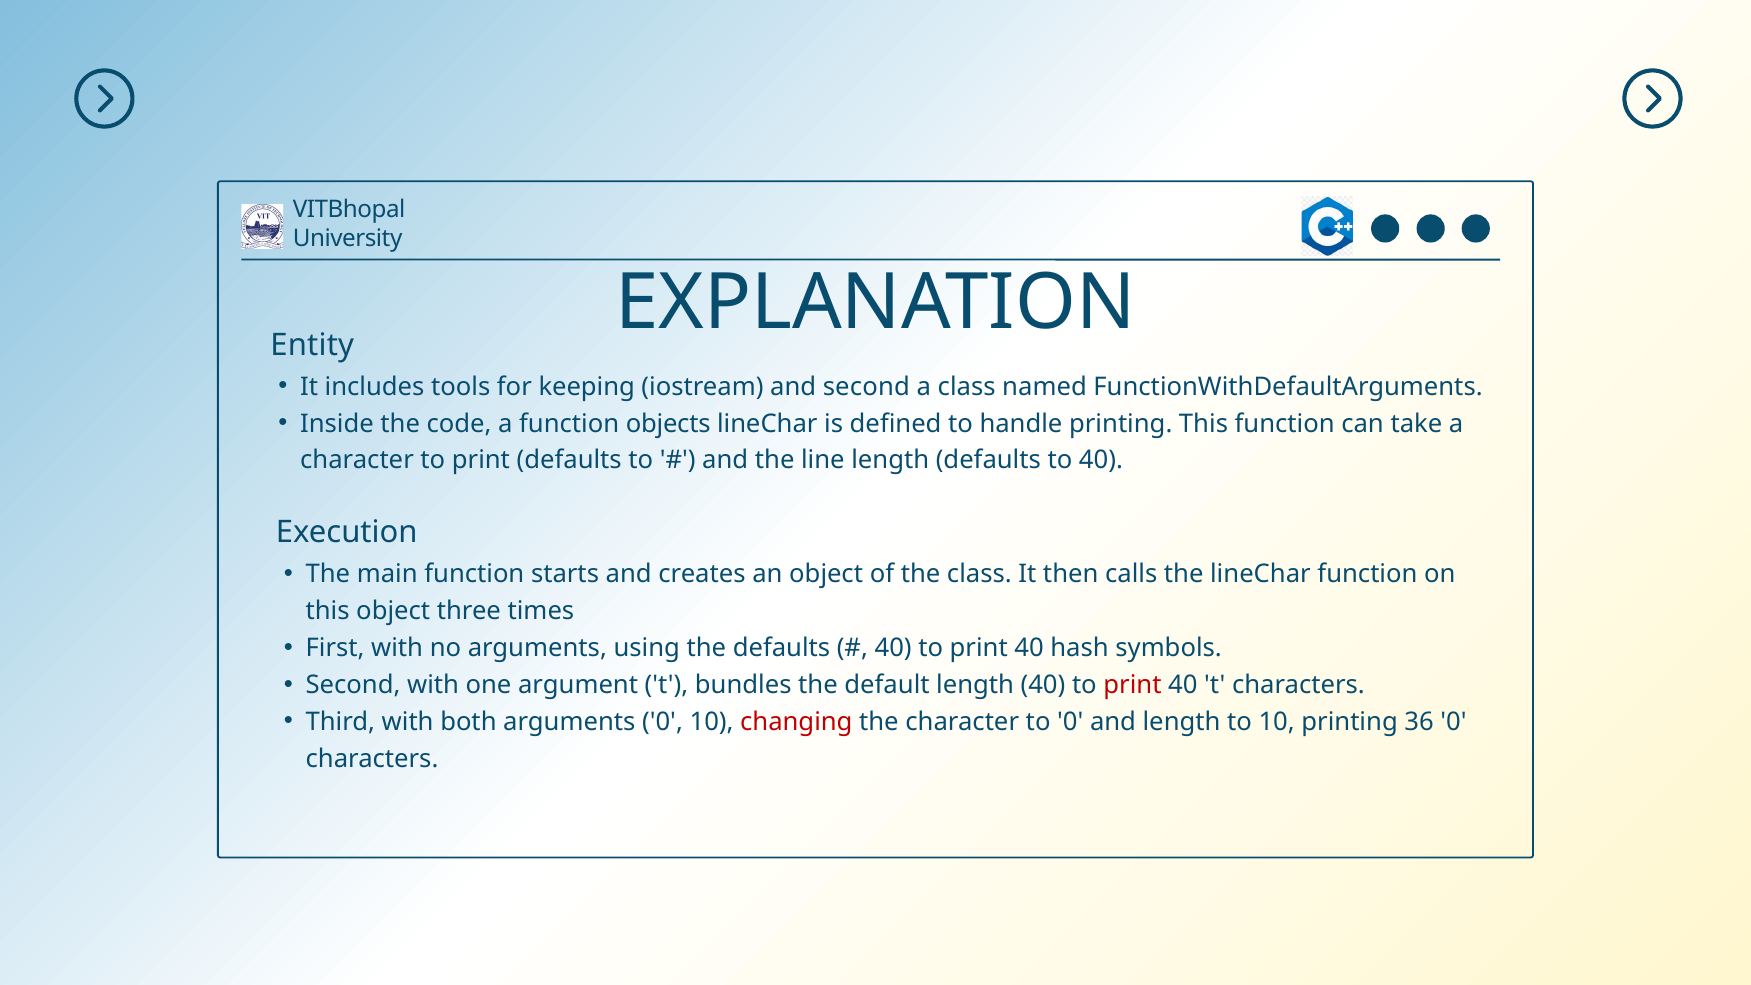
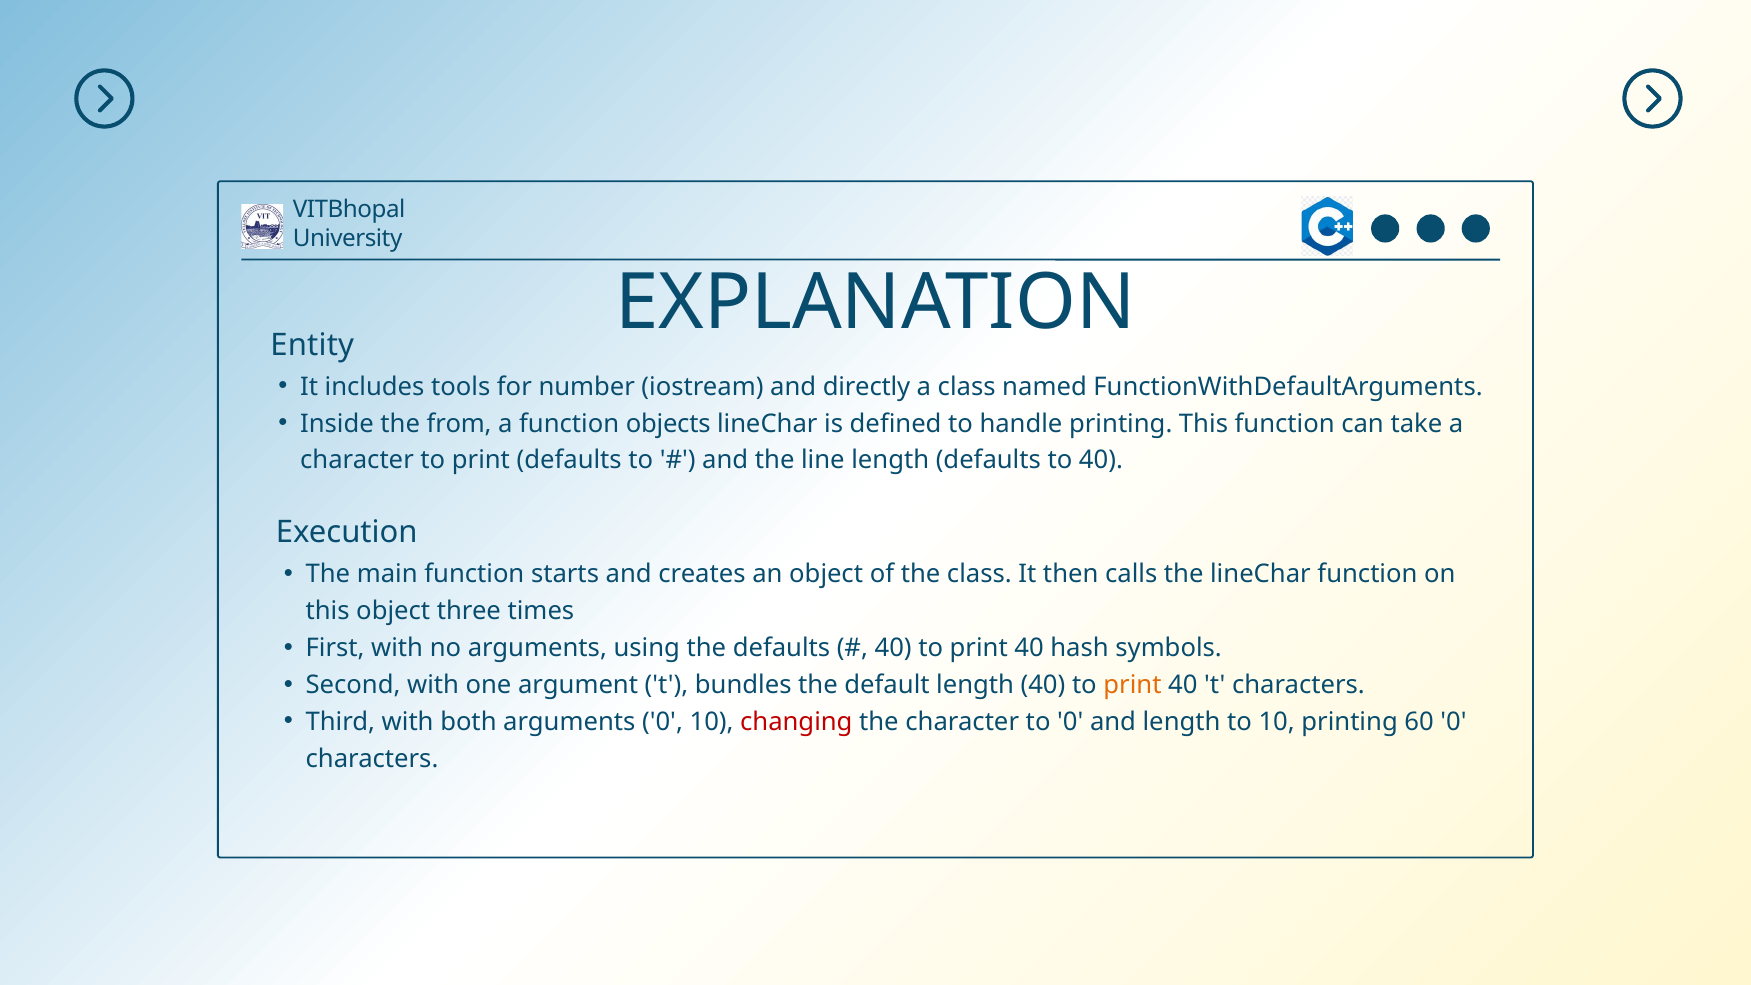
keeping: keeping -> number (587, 387)
and second: second -> directly (866, 387)
code: code -> from (459, 424)
print colour: red -> orange (1132, 685)
36: 36 -> 60 (1419, 722)
